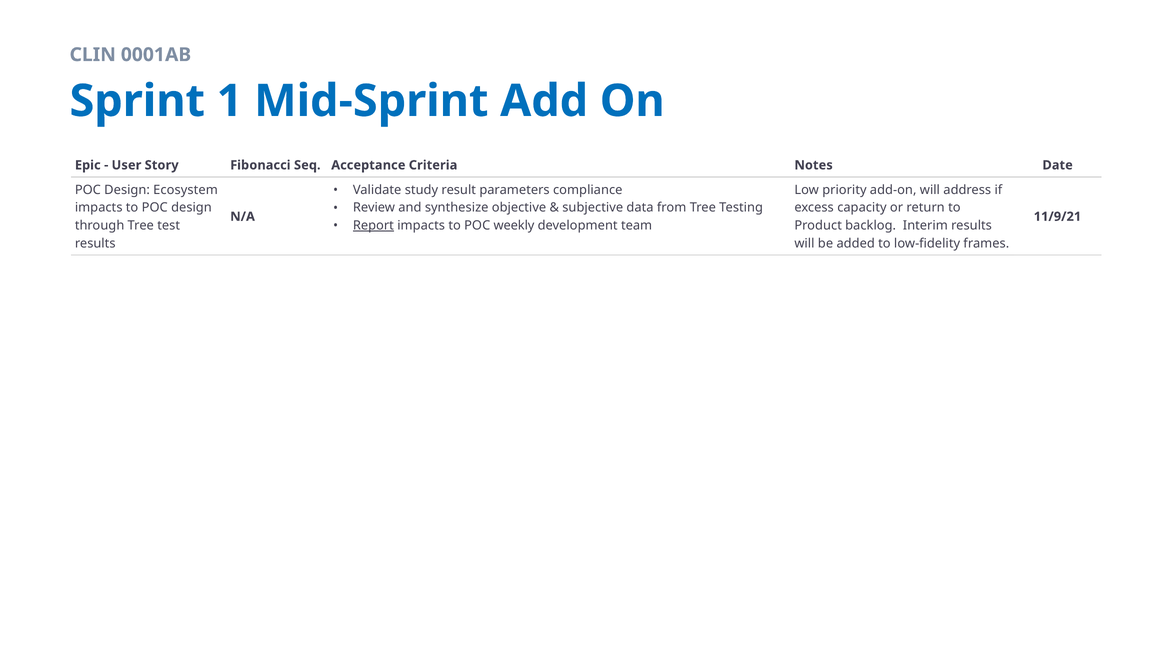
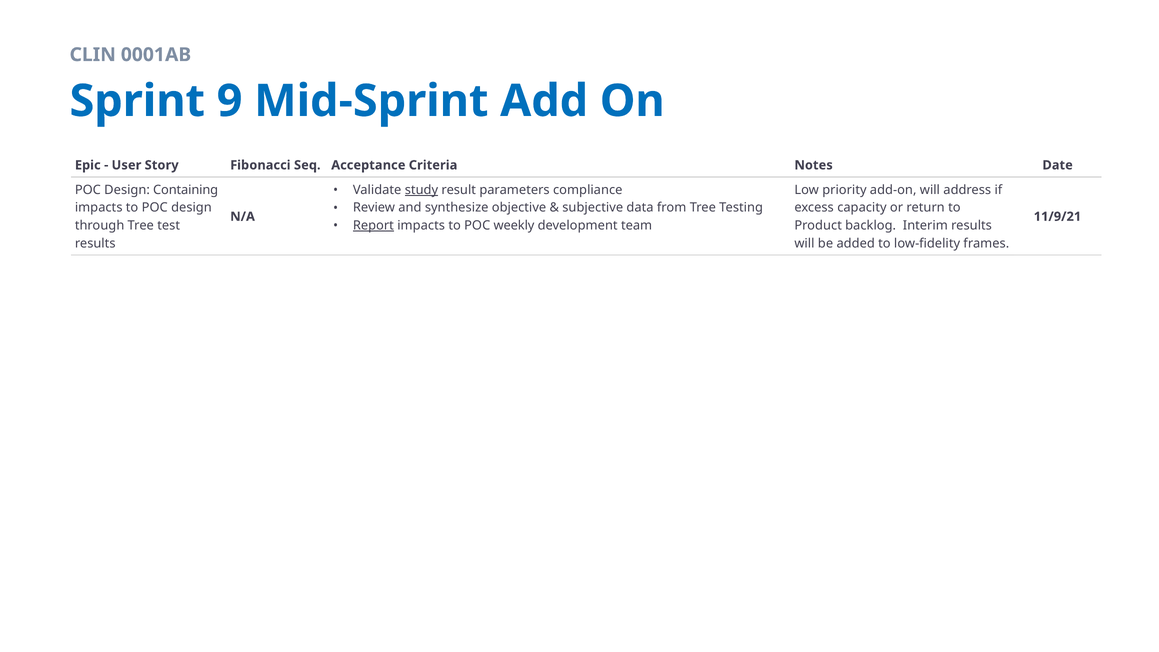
1: 1 -> 9 (230, 101)
Ecosystem: Ecosystem -> Containing (186, 190)
study underline: none -> present (421, 190)
